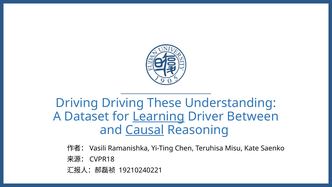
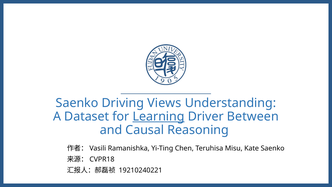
Driving: Driving -> Saenko (77, 103)
These: These -> Views (164, 103)
Causal underline: present -> none (145, 130)
